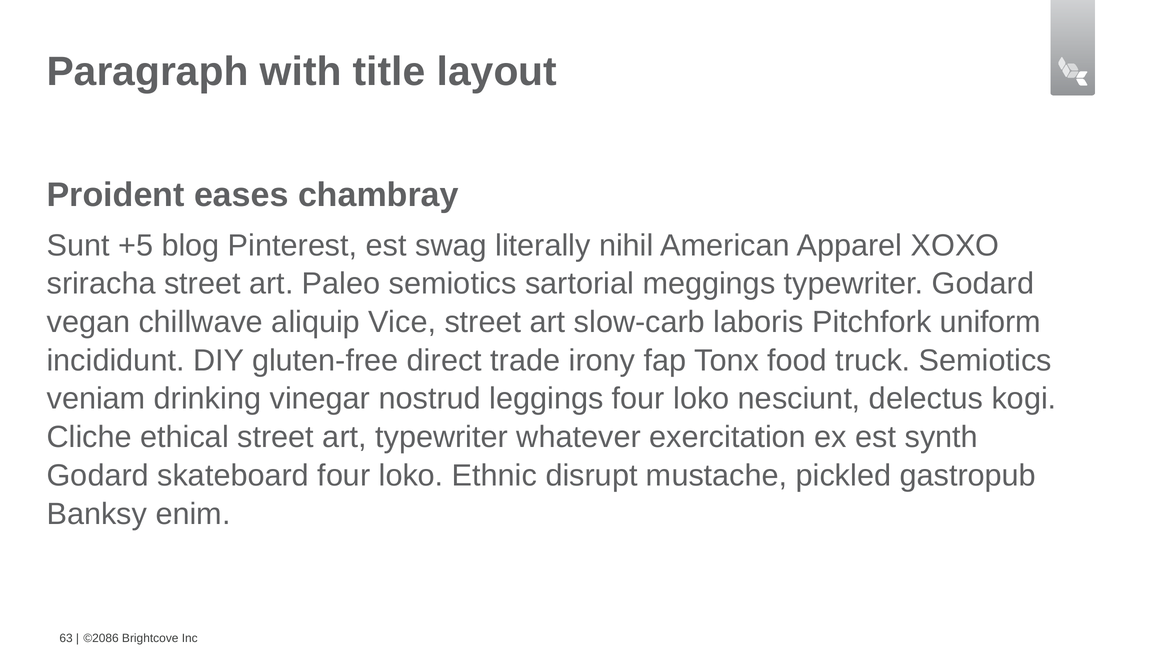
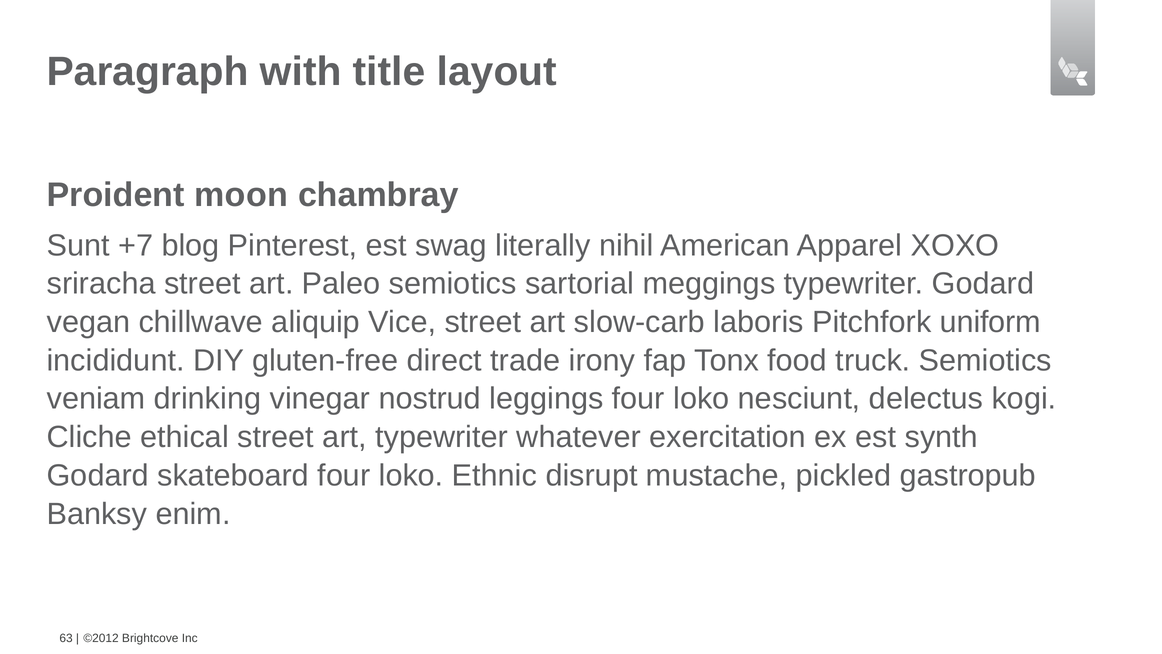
eases: eases -> moon (241, 195)
+5: +5 -> +7 (136, 245)
©2086: ©2086 -> ©2012 (101, 638)
